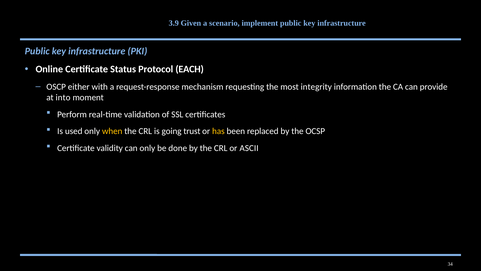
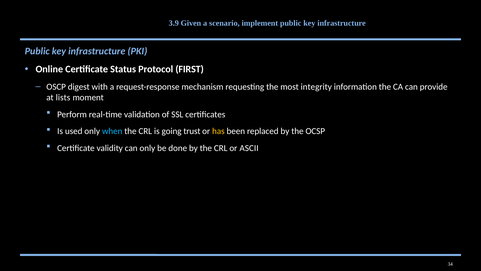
EACH: EACH -> FIRST (190, 69)
either: either -> digest (79, 87)
into: into -> lists (63, 97)
when colour: yellow -> light blue (112, 131)
